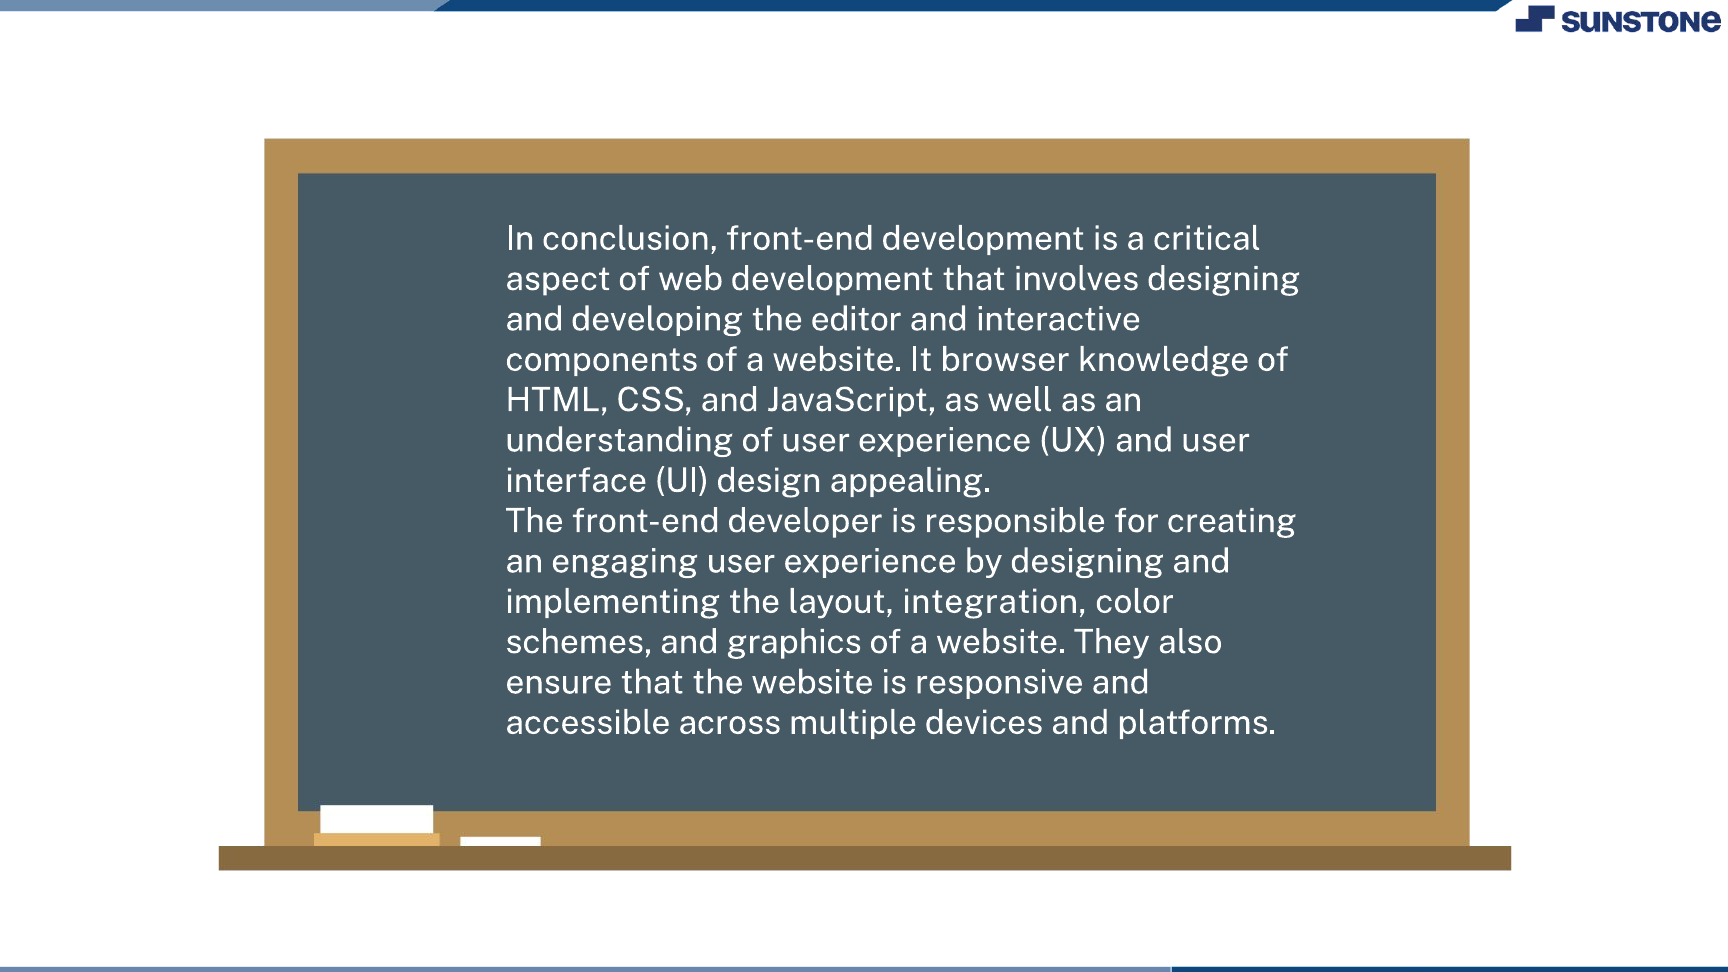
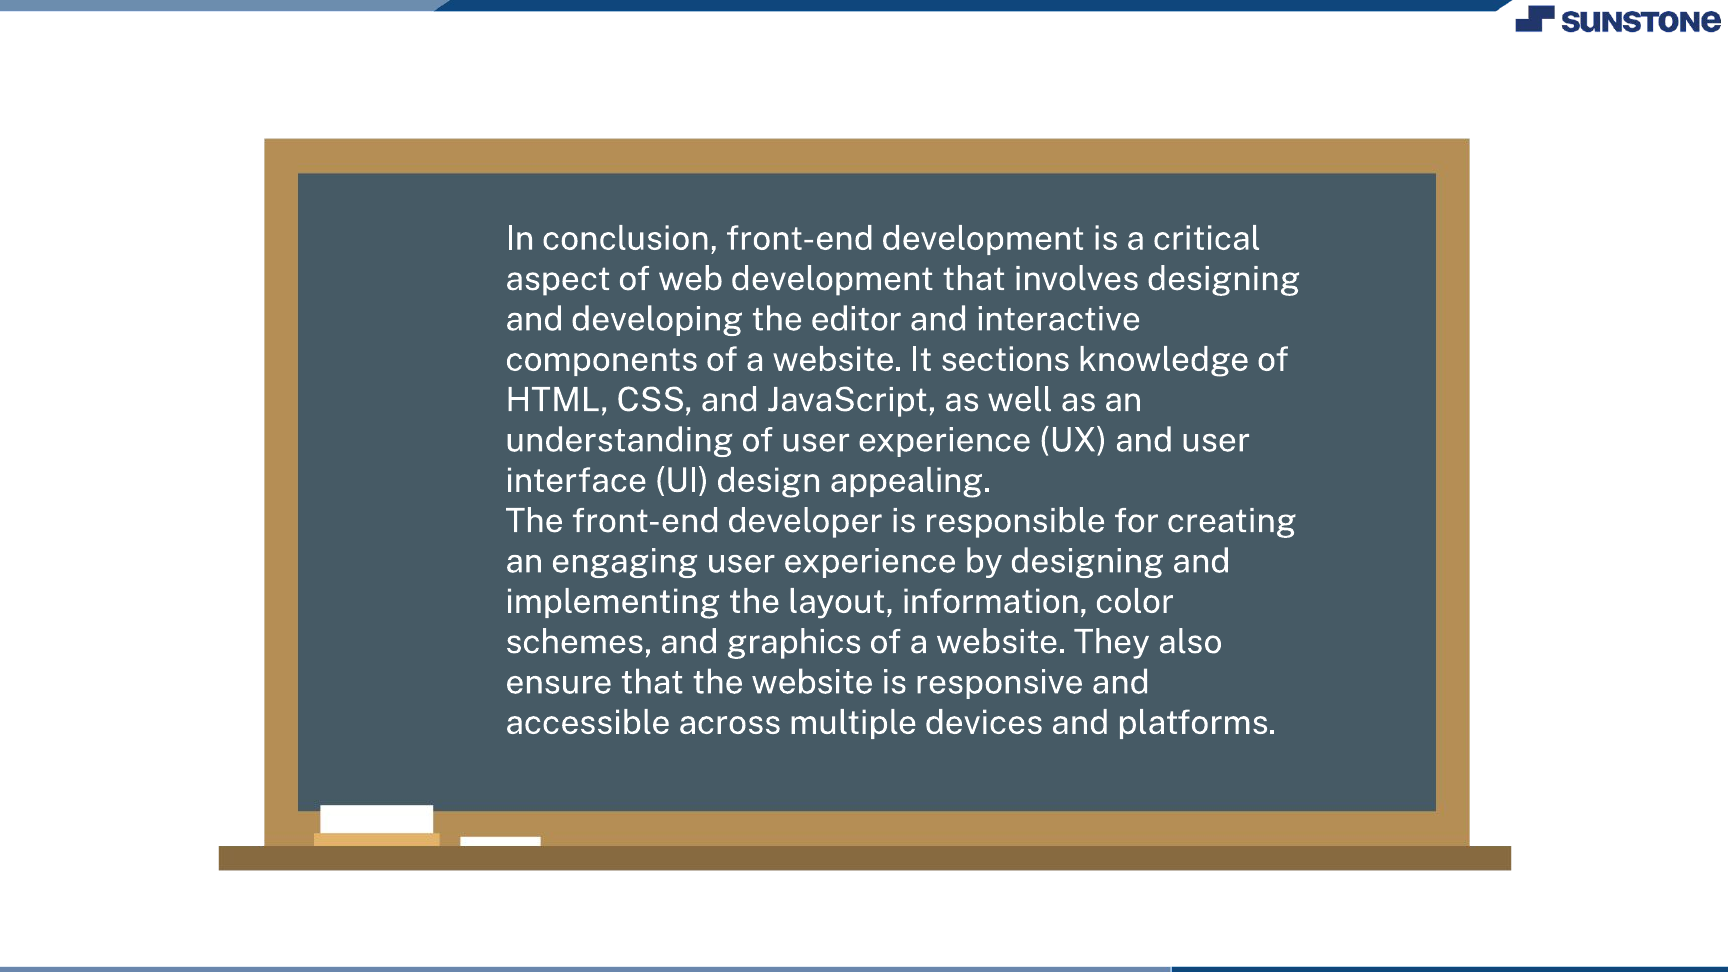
browser: browser -> sections (1005, 360)
integration: integration -> information (995, 602)
